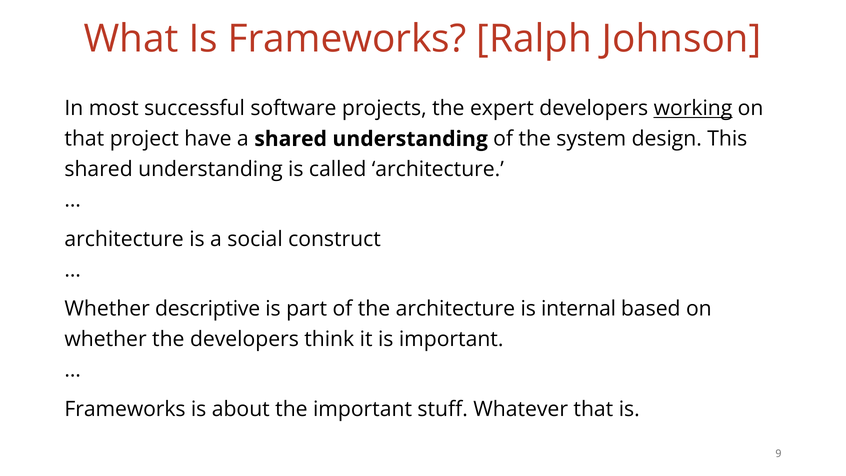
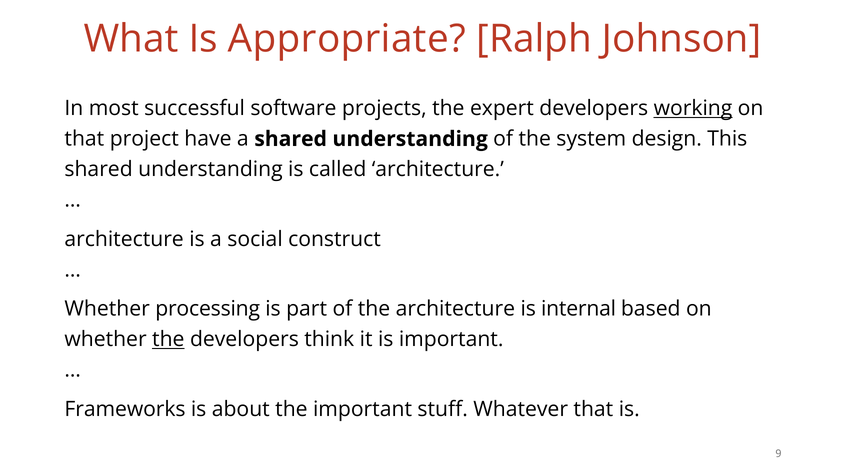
Is Frameworks: Frameworks -> Appropriate (347, 39)
descriptive: descriptive -> processing (208, 309)
the underline: none -> present (168, 339)
